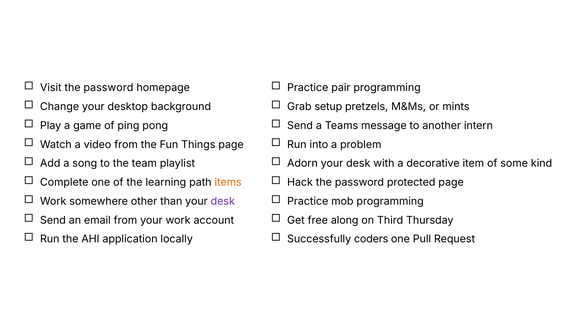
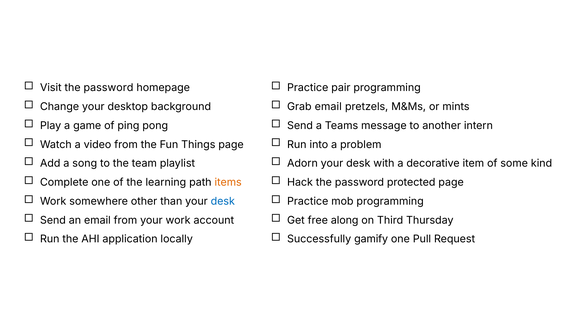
Grab setup: setup -> email (328, 107)
desk colour: purple -> blue (223, 202)
coders: coders -> gamify (371, 239)
